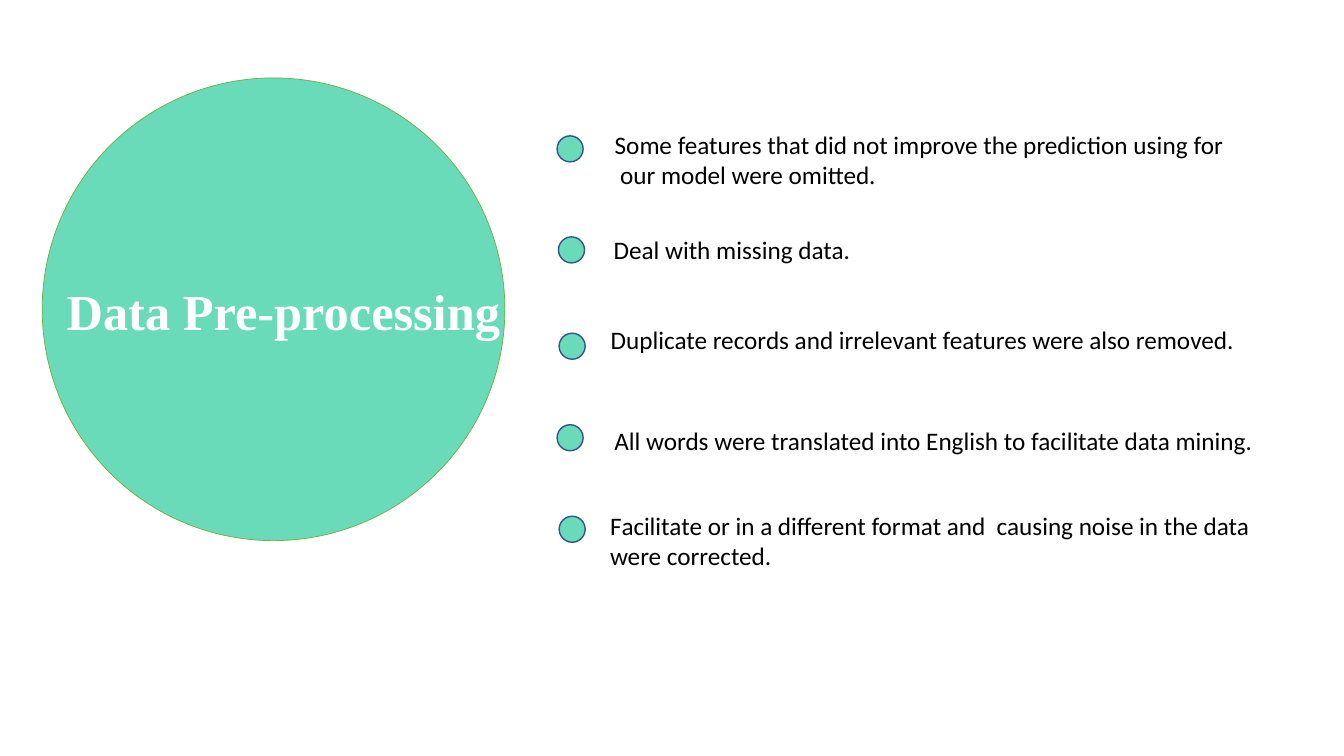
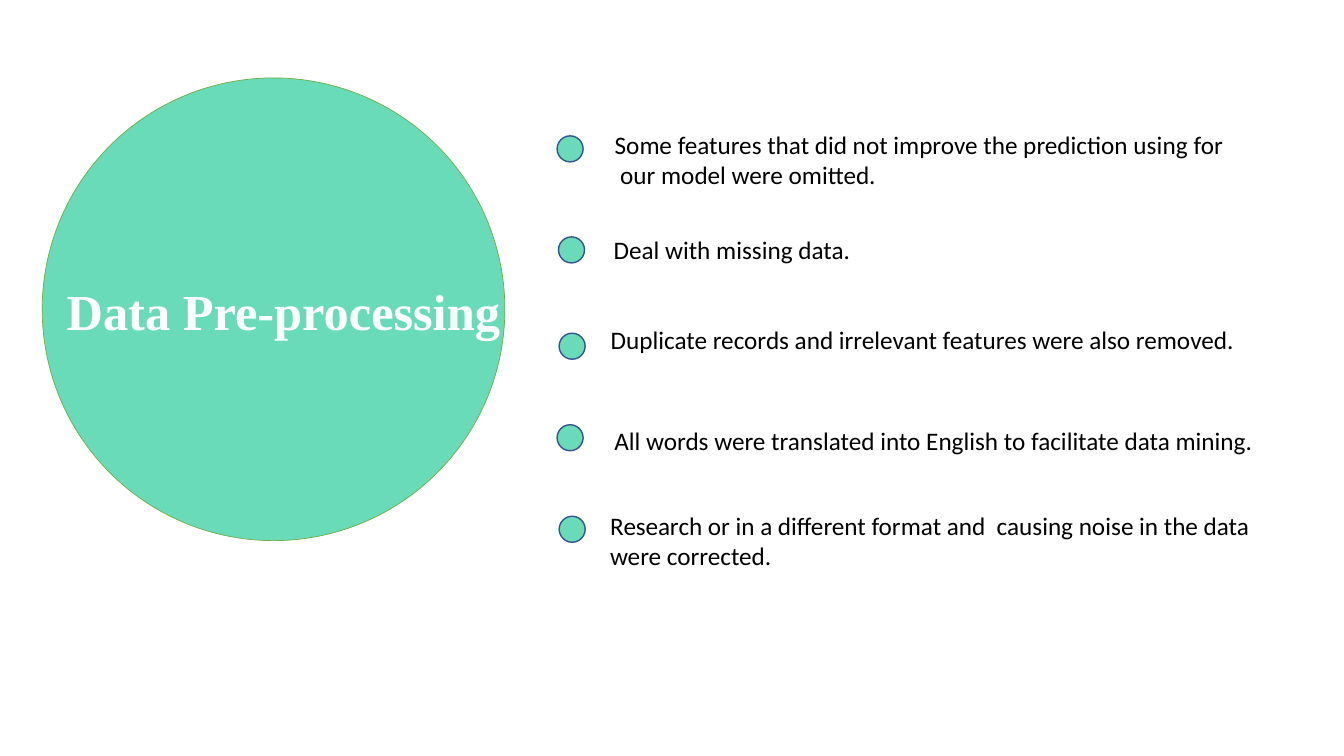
Facilitate: Facilitate -> Research (656, 527)
